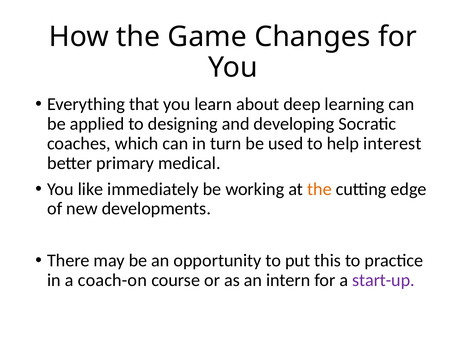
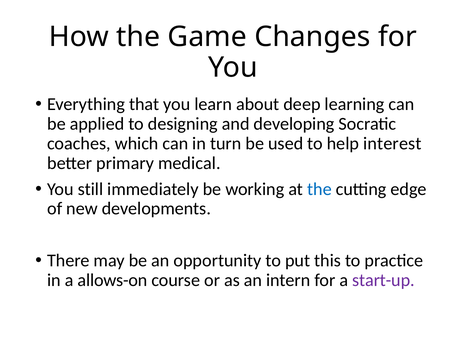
like: like -> still (91, 189)
the colour: orange -> blue (319, 189)
coach-on: coach-on -> allows-on (113, 281)
